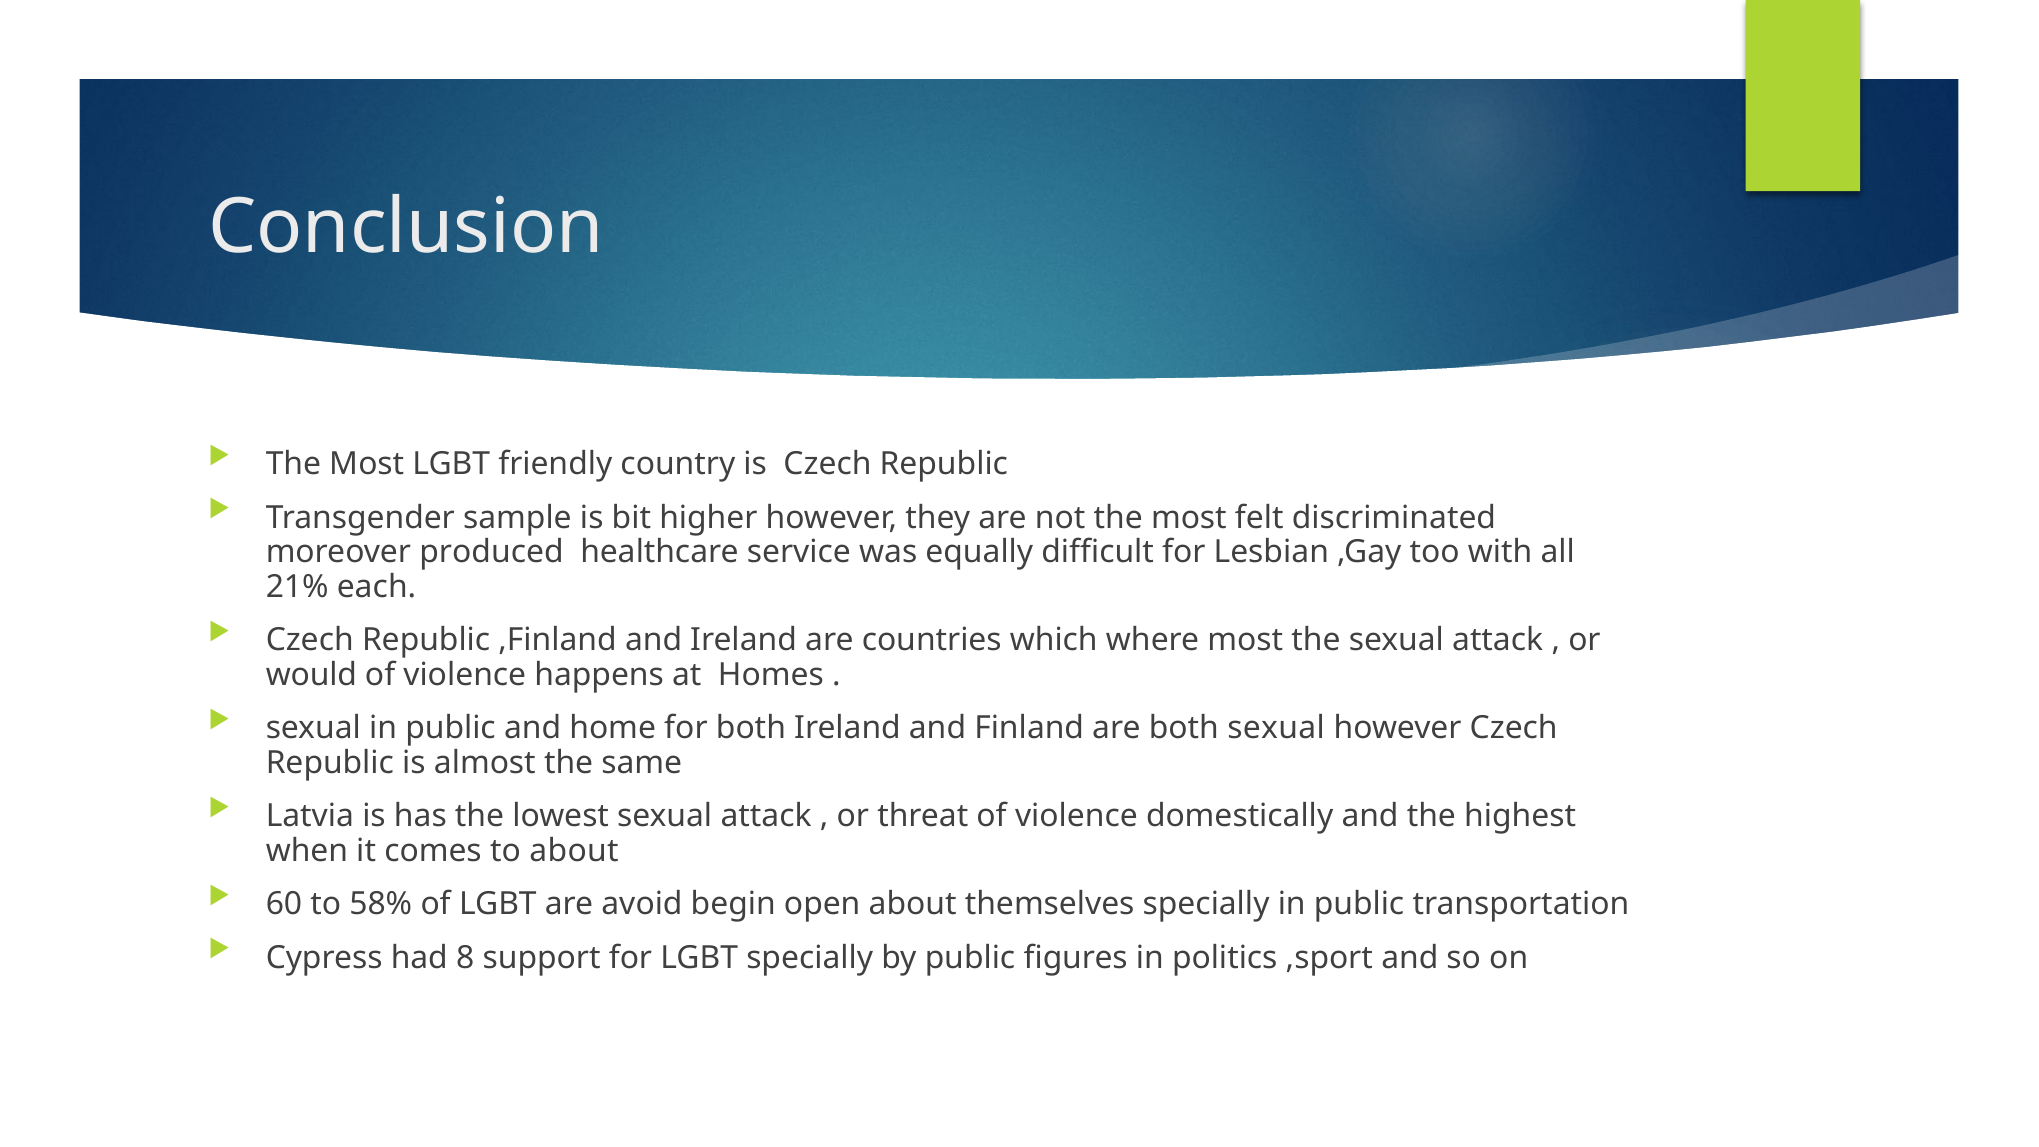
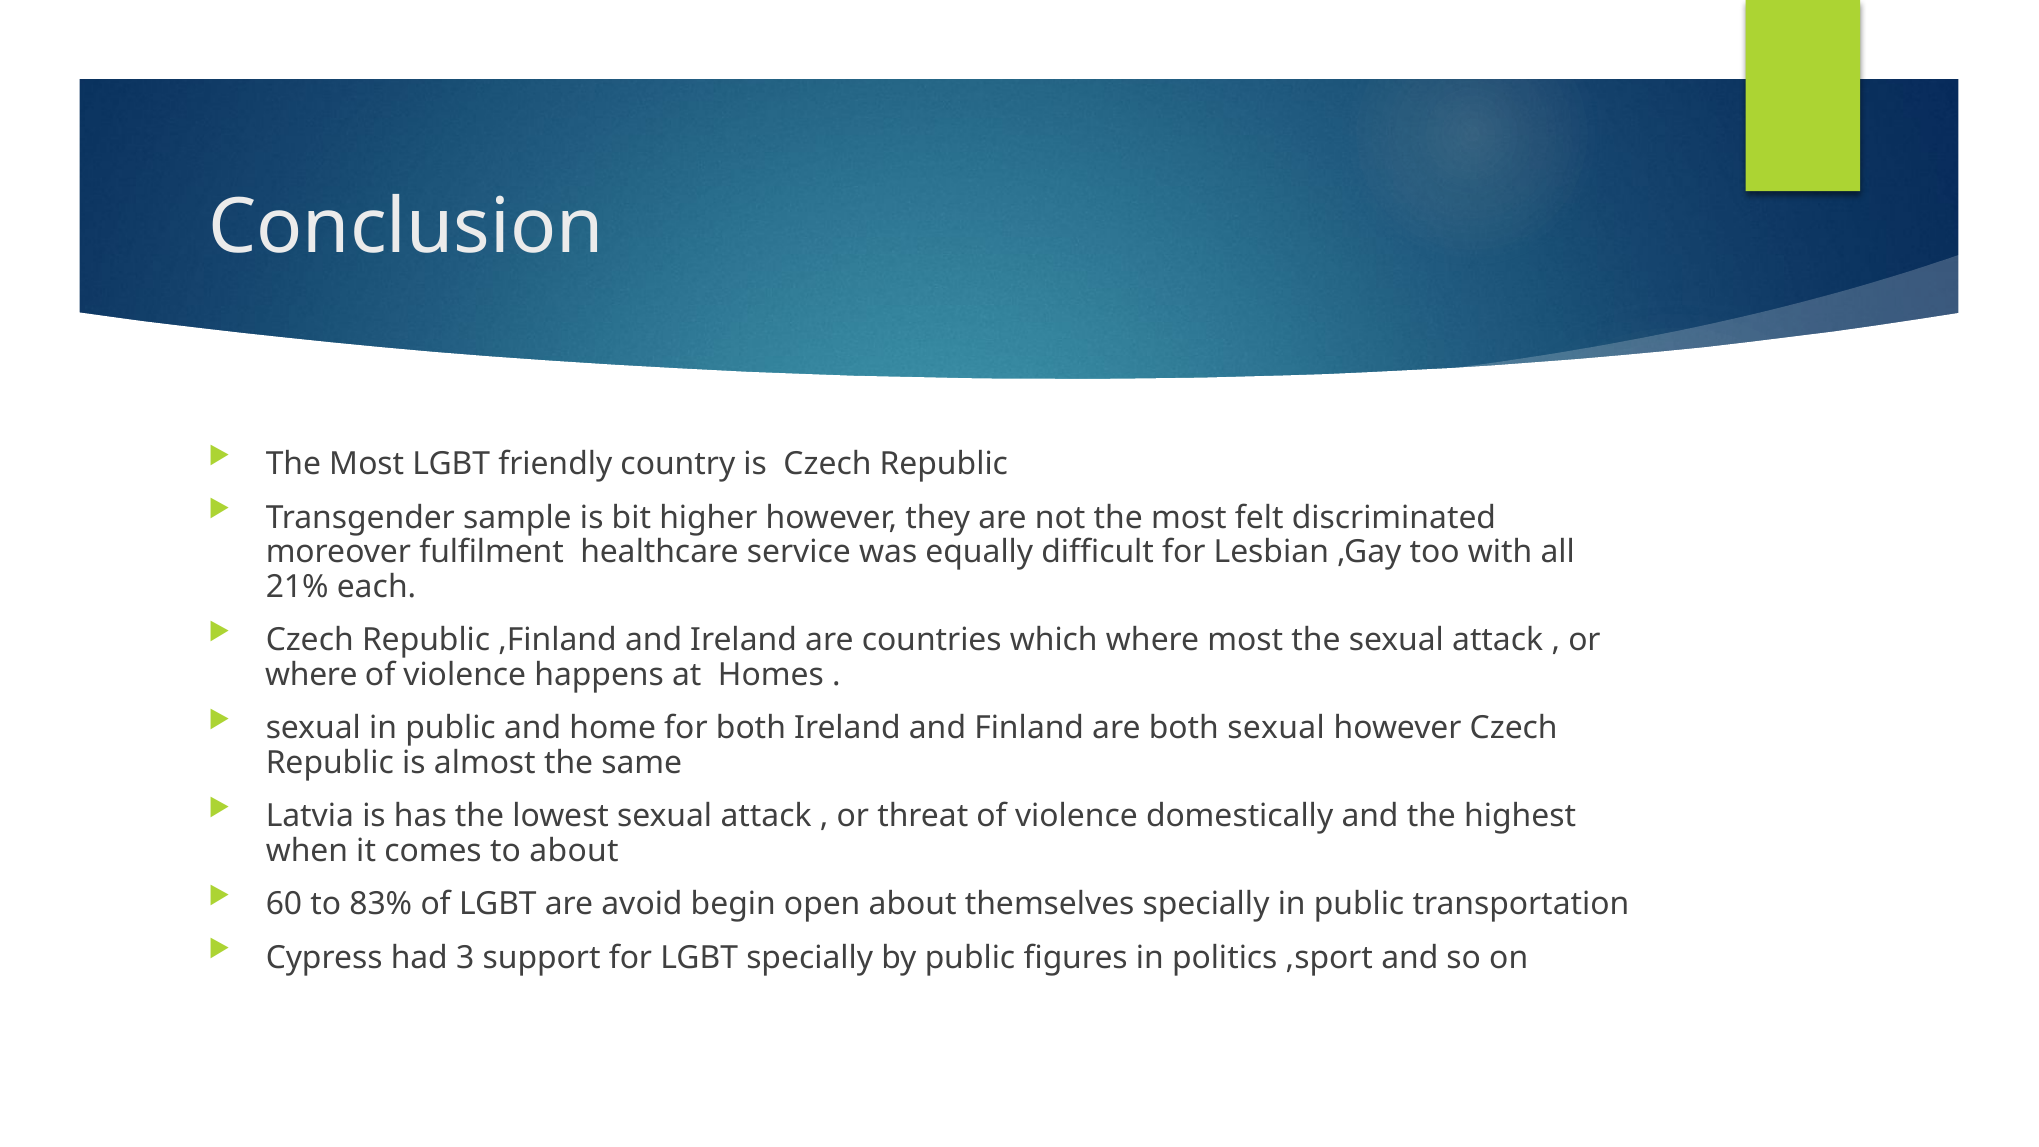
produced: produced -> fulfilment (492, 552)
would: would -> where (311, 675)
58%: 58% -> 83% (381, 904)
8: 8 -> 3 (465, 958)
